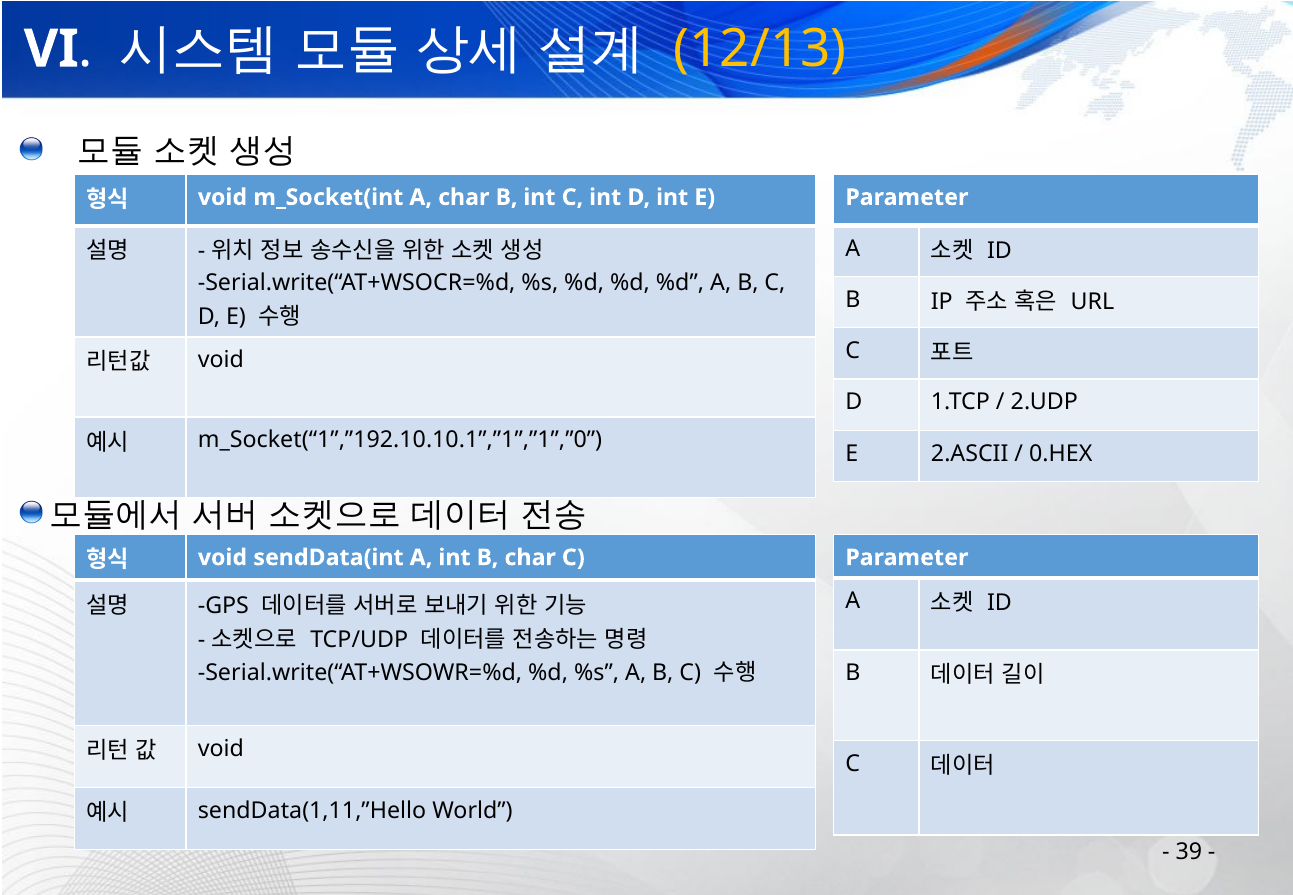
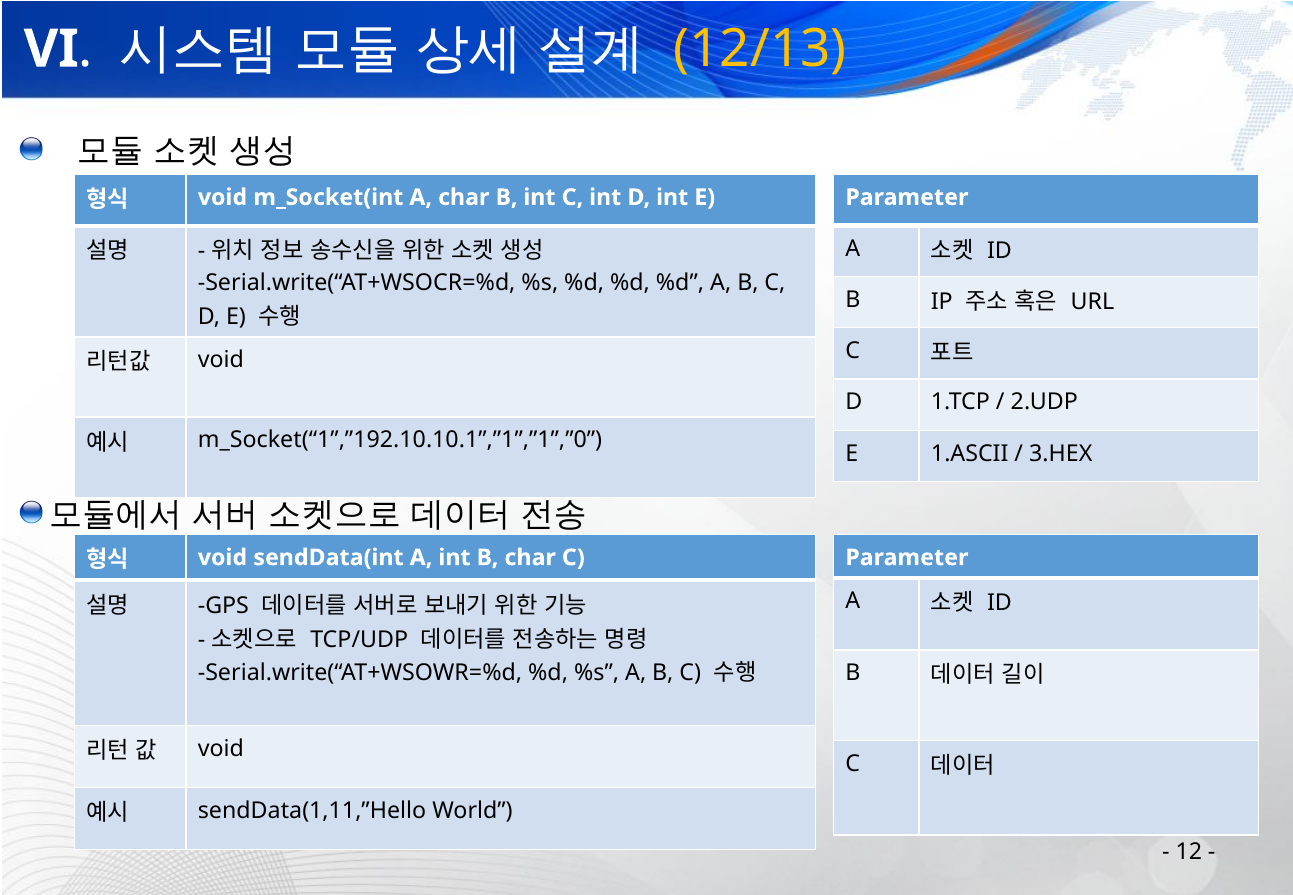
2.ASCII: 2.ASCII -> 1.ASCII (970, 453)
0.HEX: 0.HEX -> 3.HEX (1061, 453)
39: 39 -> 12 (1189, 852)
